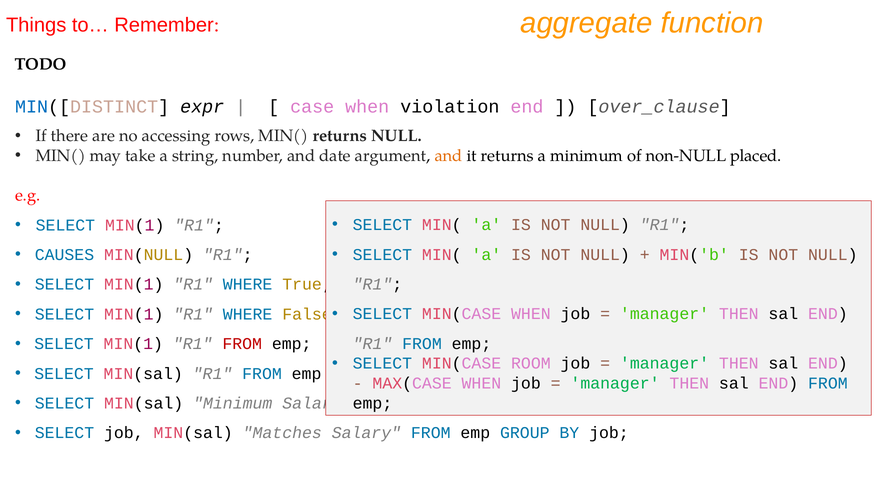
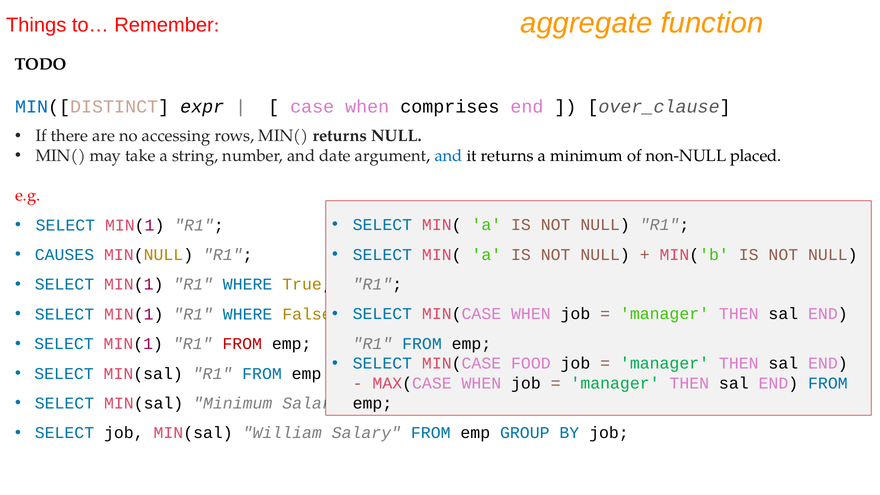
violation: violation -> comprises (450, 106)
and colour: orange -> blue (449, 156)
ROOM: ROOM -> FOOD (531, 364)
Matches: Matches -> William (282, 433)
